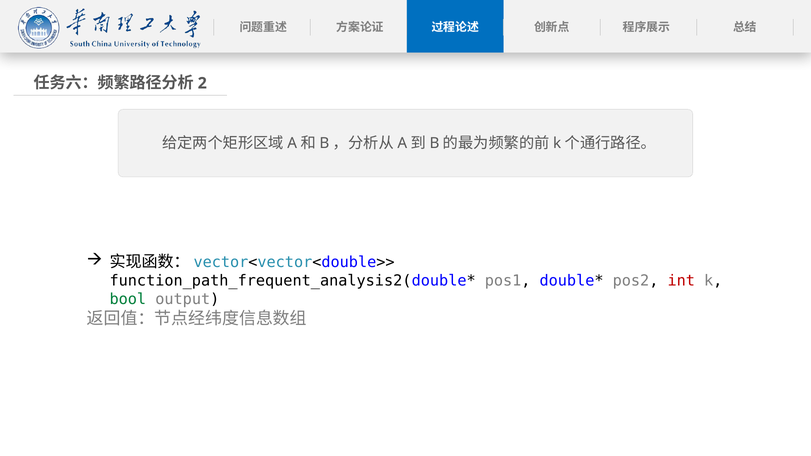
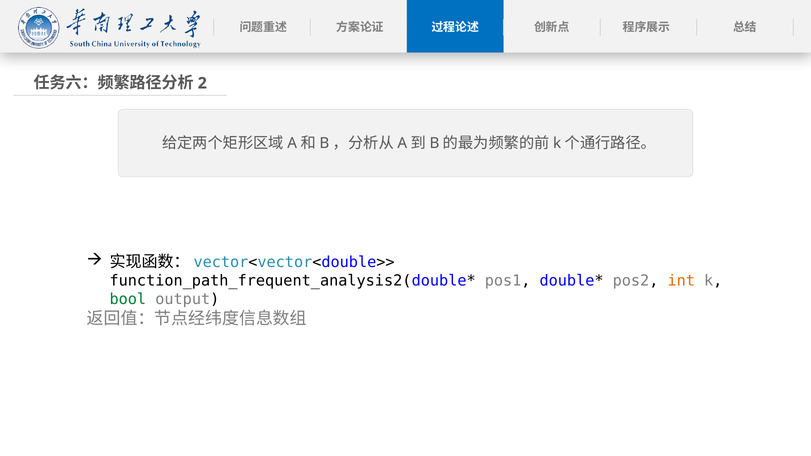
int colour: red -> orange (681, 281)
